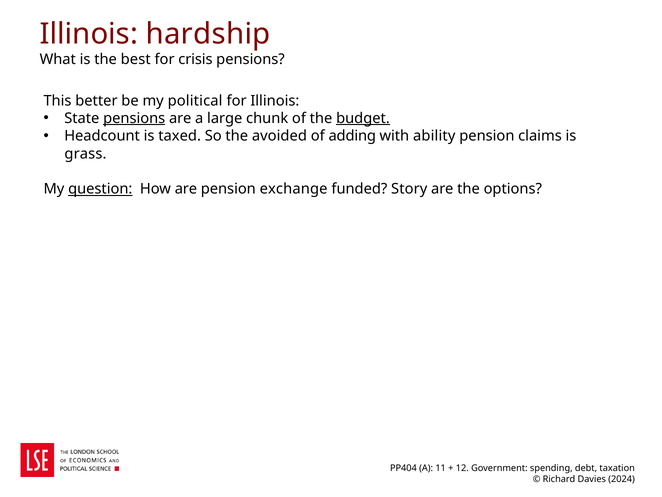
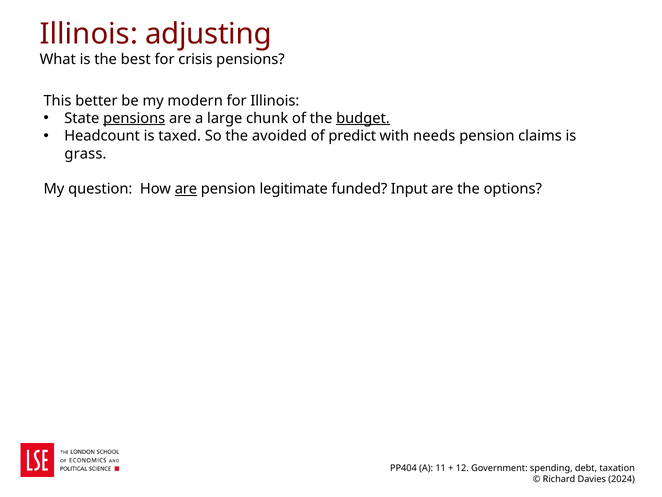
hardship: hardship -> adjusting (208, 34)
political: political -> modern (195, 101)
adding: adding -> predict (352, 136)
ability: ability -> needs (434, 136)
question underline: present -> none (100, 189)
are underline: none -> present (186, 189)
exchange: exchange -> legitimate (294, 189)
Story: Story -> Input (409, 189)
